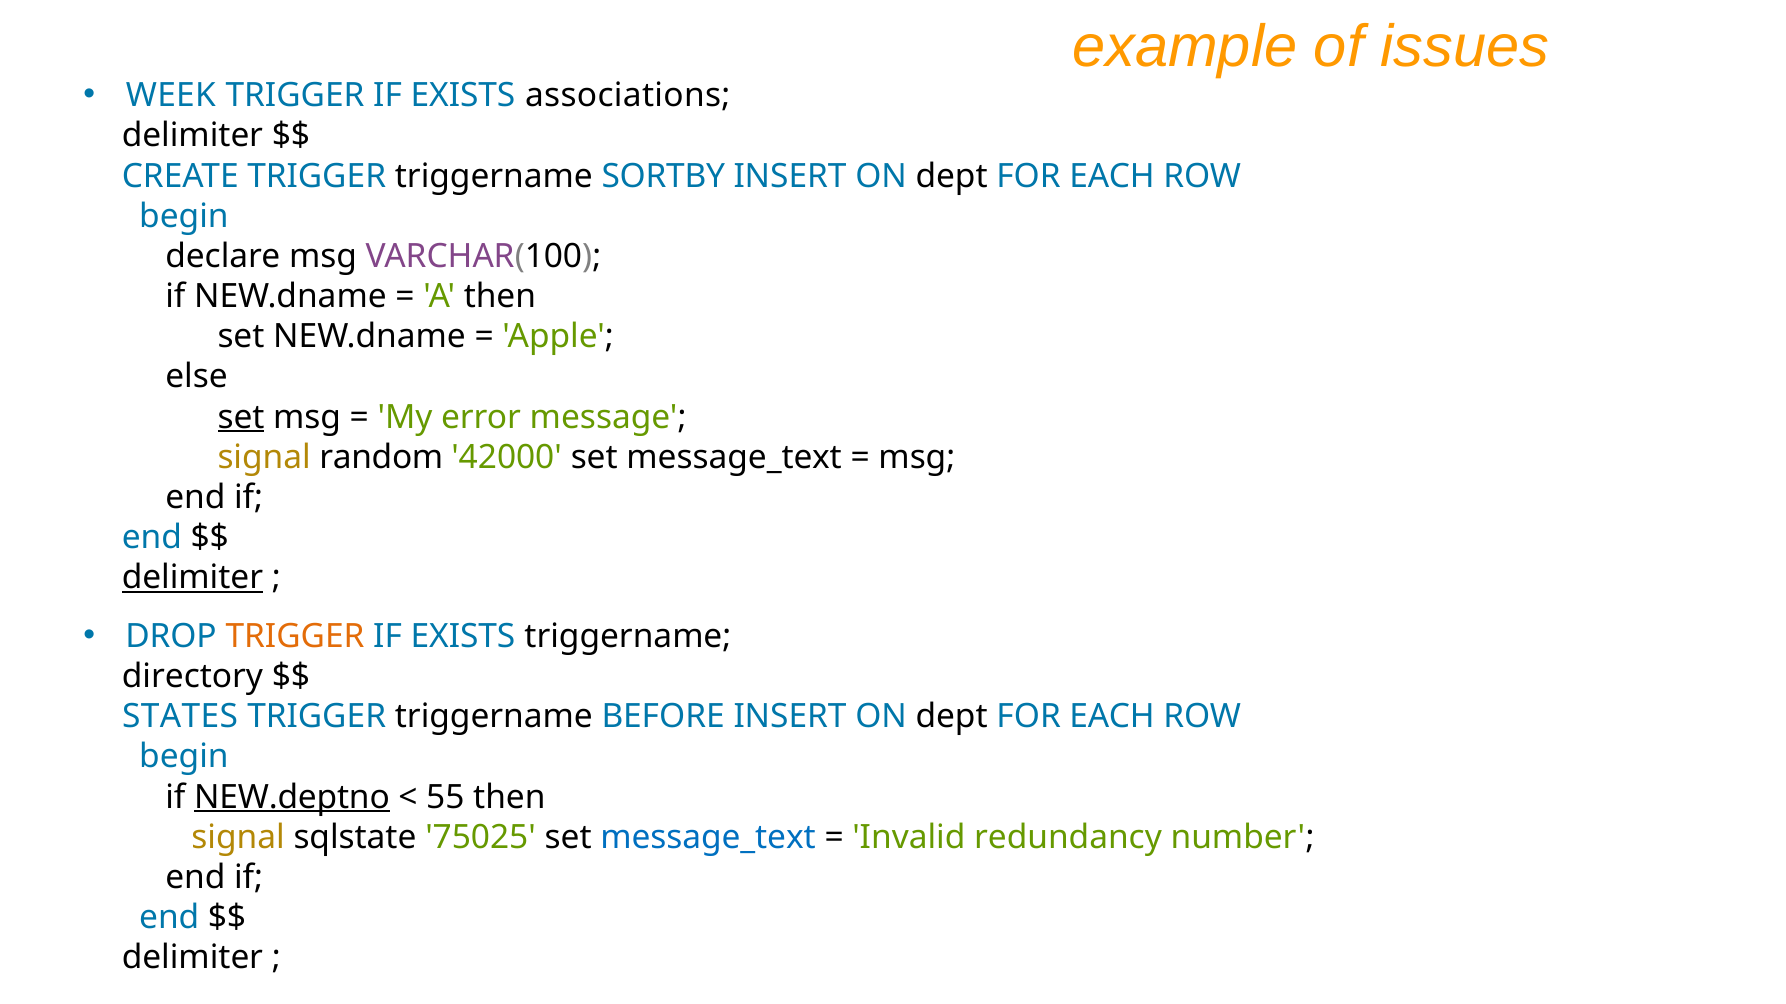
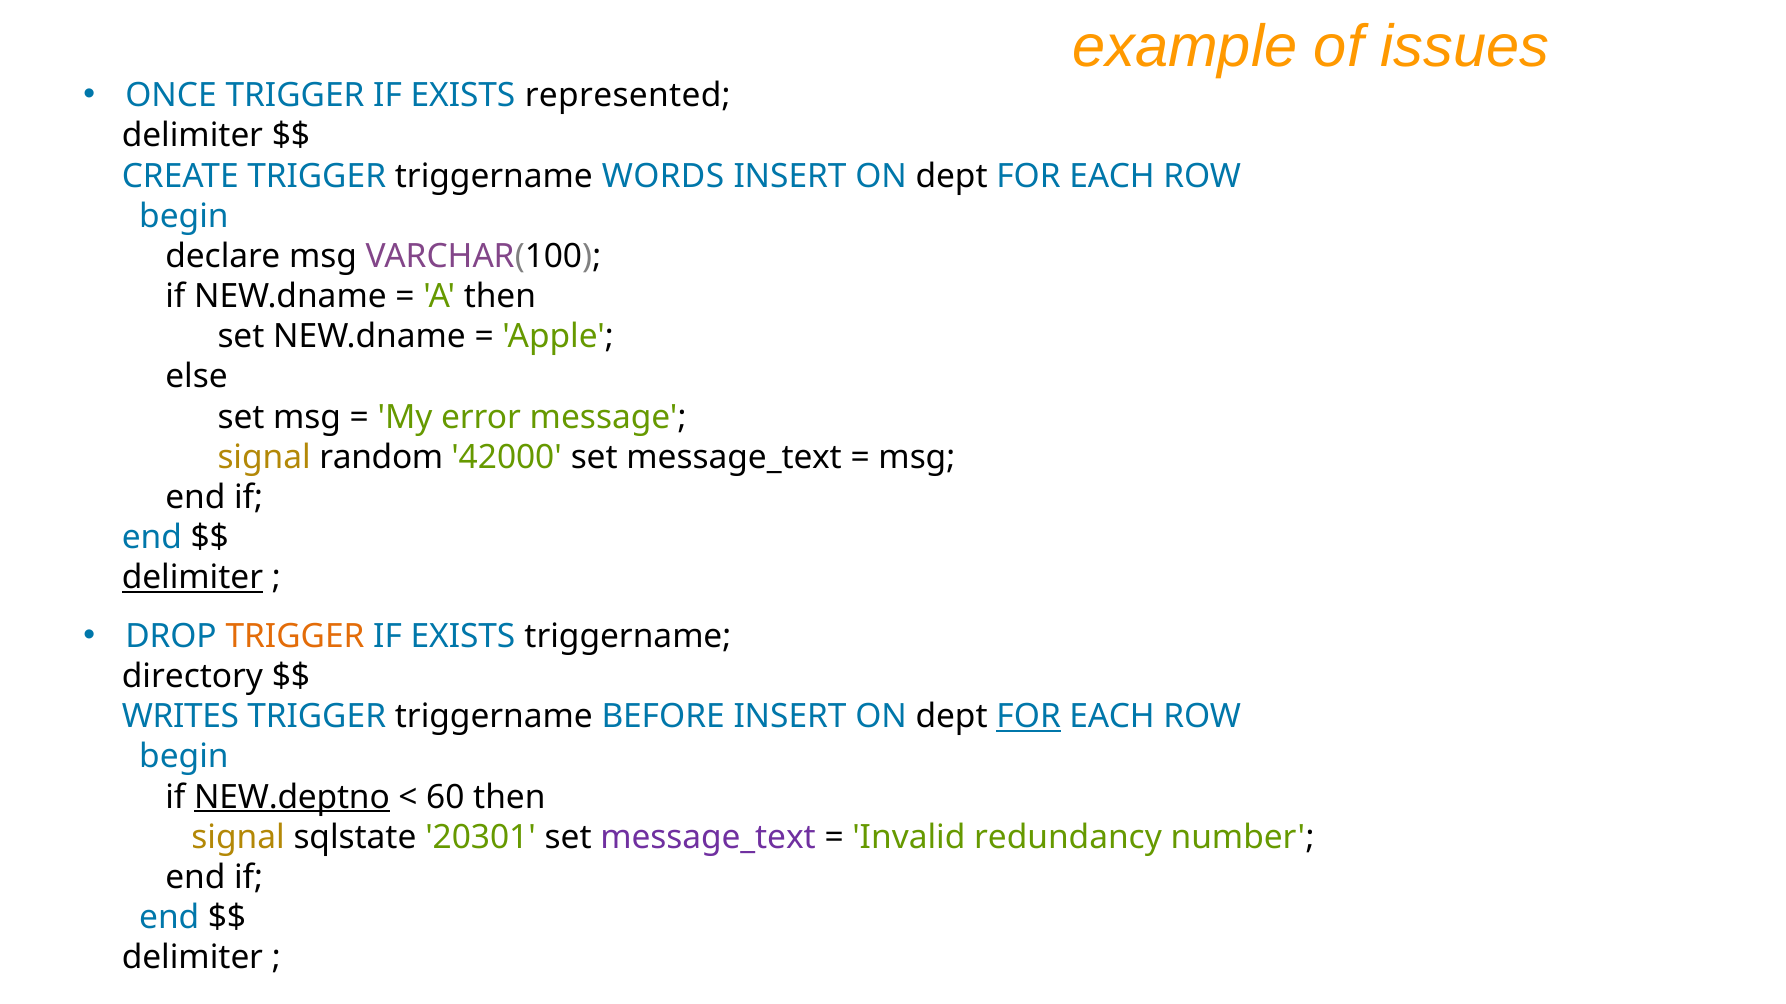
WEEK: WEEK -> ONCE (171, 96)
associations: associations -> represented (628, 96)
SORTBY: SORTBY -> WORDS (663, 176)
set underline: present -> none (241, 417)
STATES: STATES -> WRITES (180, 717)
FOR underline: none -> present (1029, 717)
55: 55 -> 60 (445, 797)
75025: 75025 -> 20301 (481, 838)
message_text colour: blue -> purple (708, 838)
